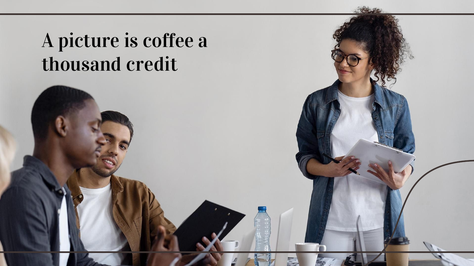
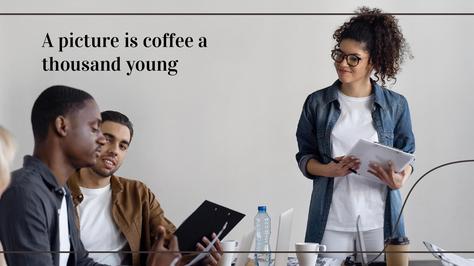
credit: credit -> young (152, 65)
